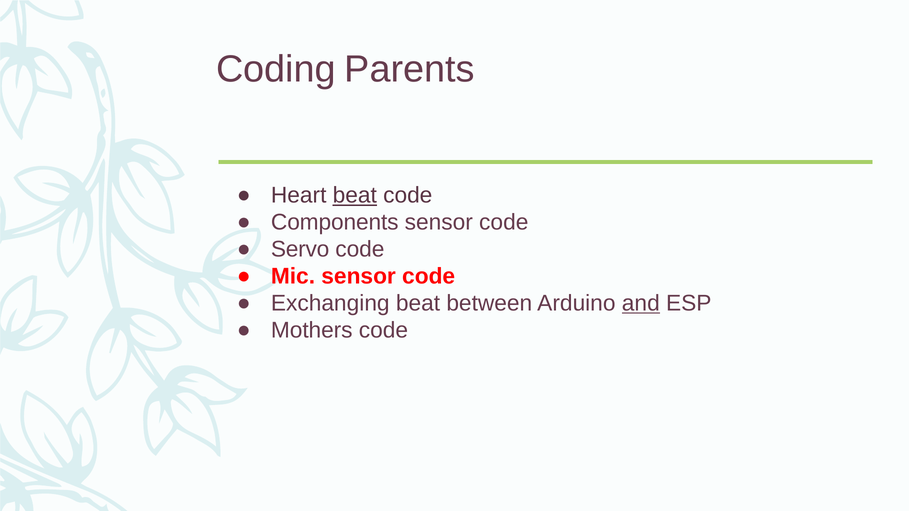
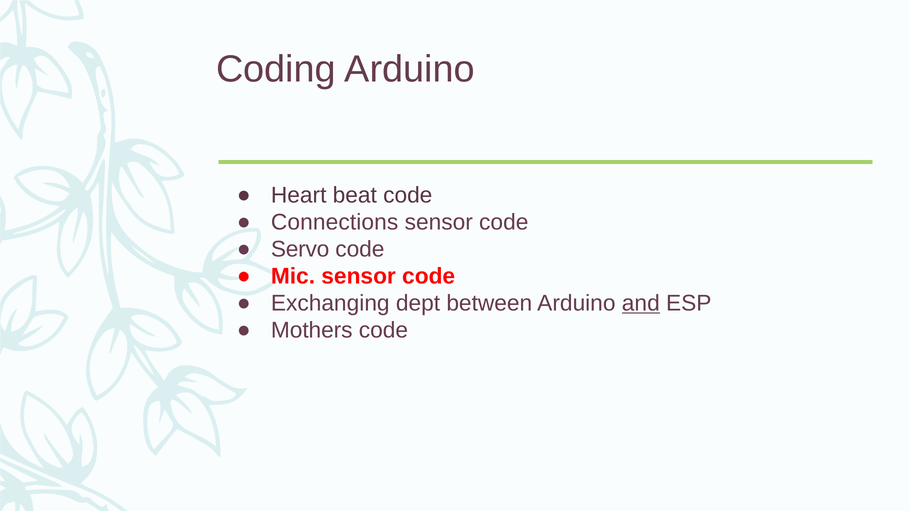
Coding Parents: Parents -> Arduino (410, 69)
beat underline: present -> none (355, 195)
Components: Components -> Connections (335, 222)
Exchanging beat: beat -> dept (418, 303)
